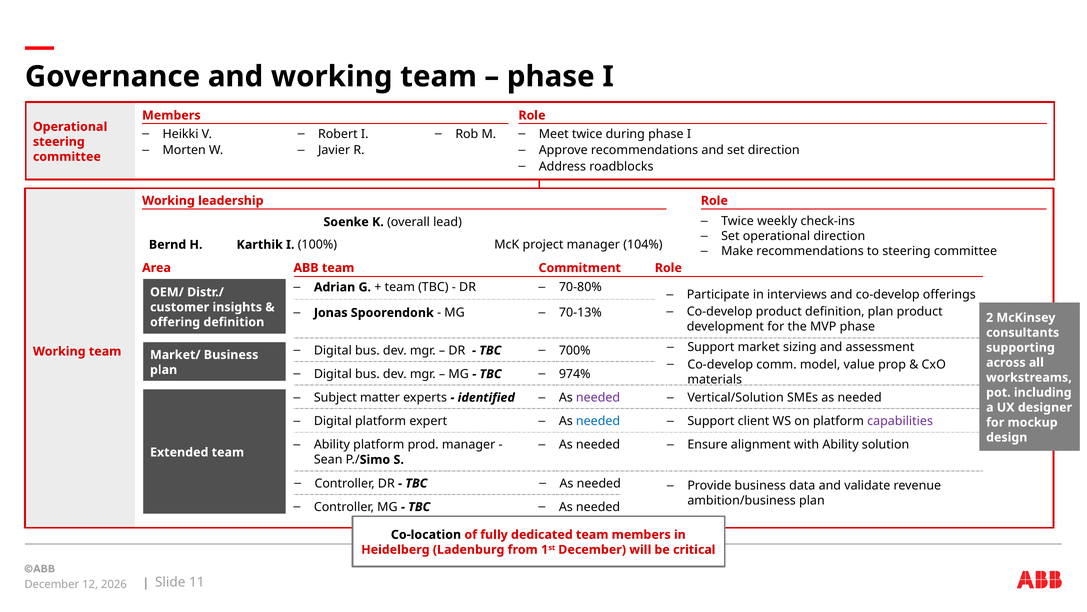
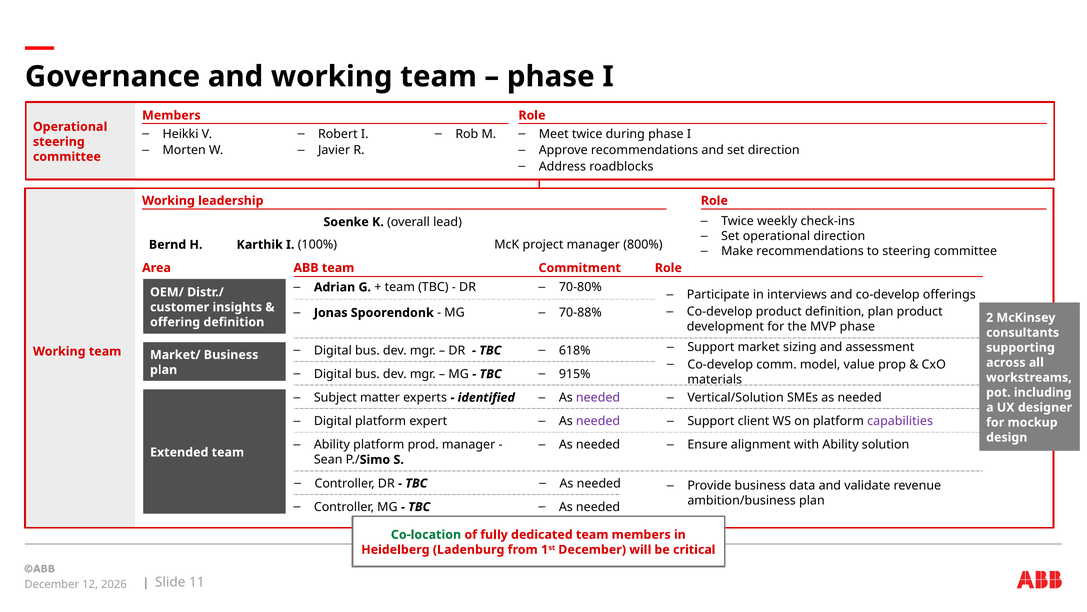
104%: 104% -> 800% (643, 244)
70-13%: 70-13% -> 70-88% (580, 313)
700%: 700% -> 618% (575, 350)
974%: 974% -> 915% (575, 374)
needed colour: blue -> purple (598, 421)
Co-location colour: black -> green (426, 534)
